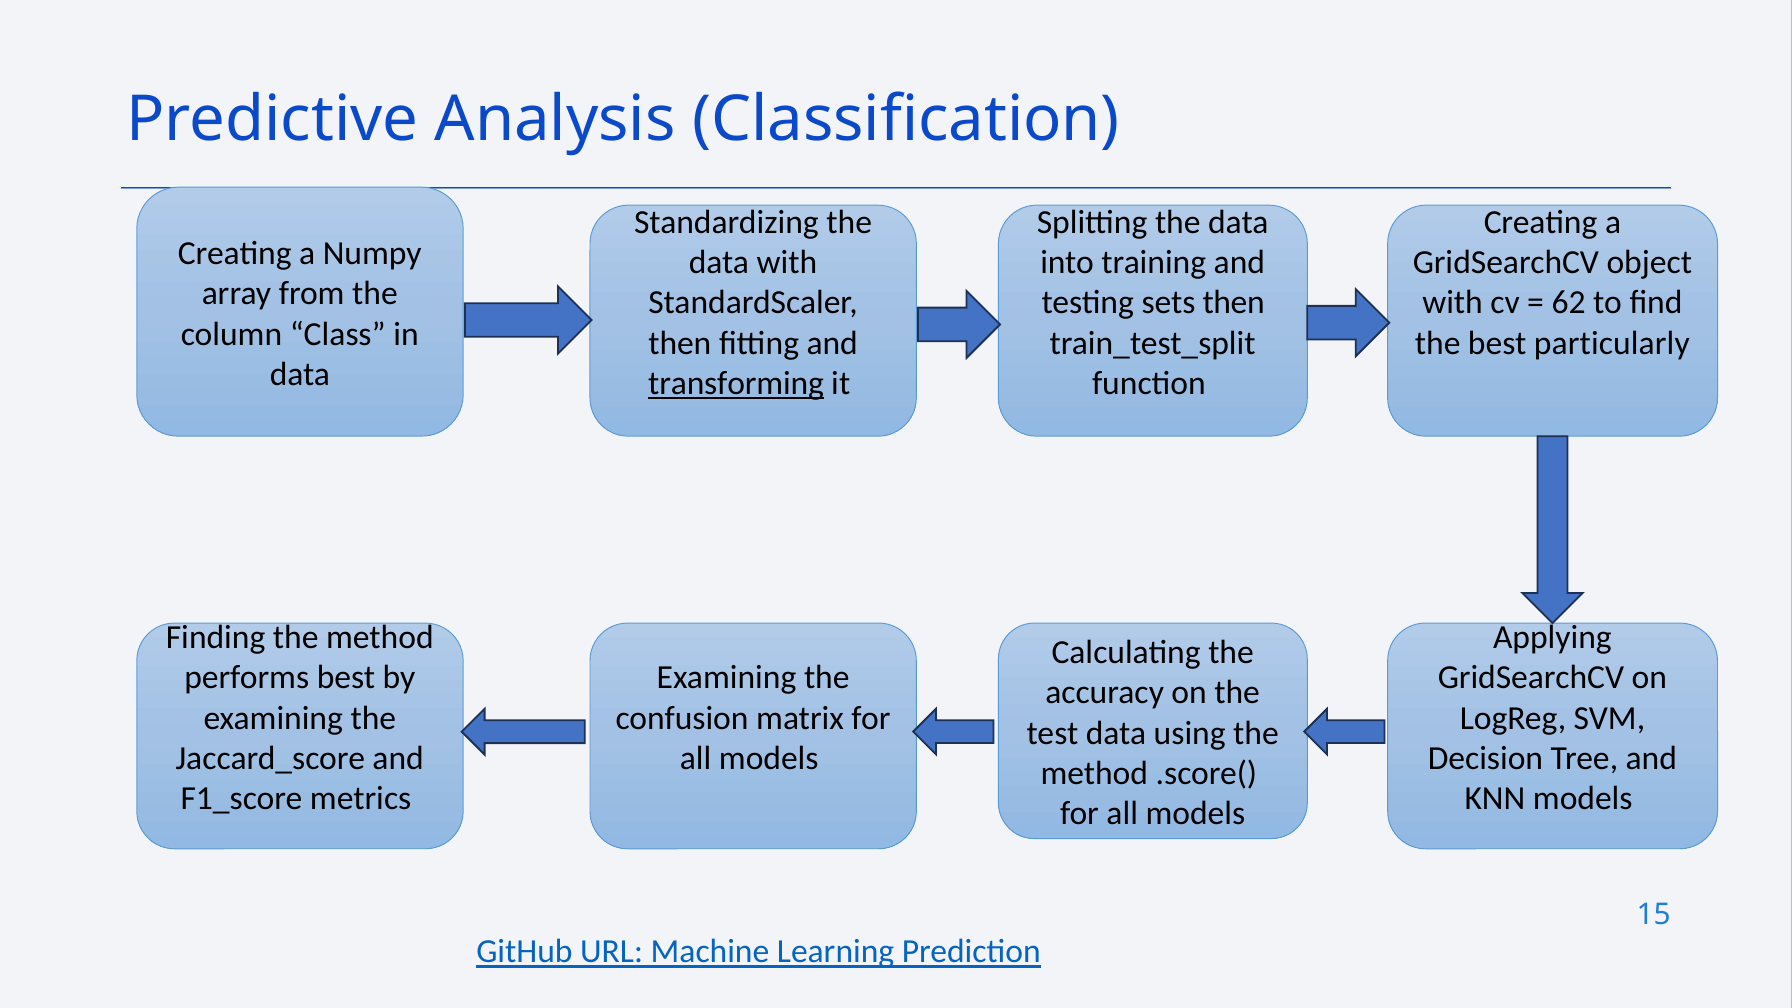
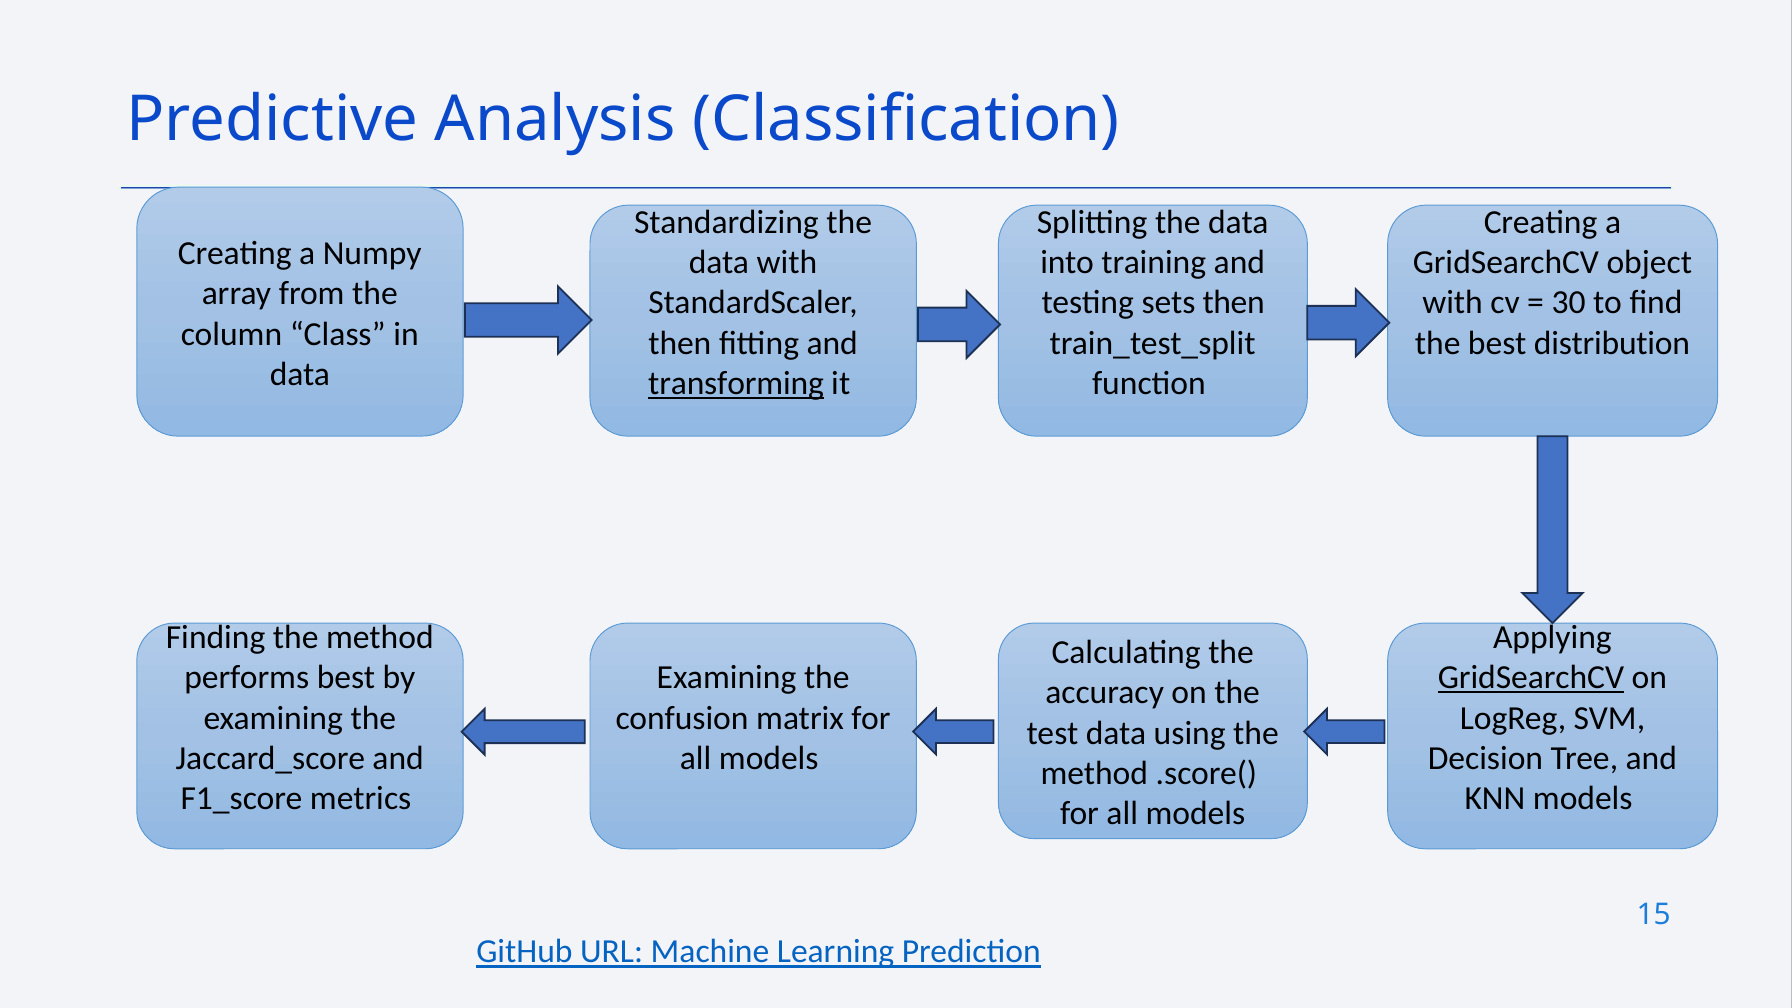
62: 62 -> 30 (1569, 303)
particularly: particularly -> distribution (1612, 343)
GridSearchCV underline: none -> present (1531, 678)
